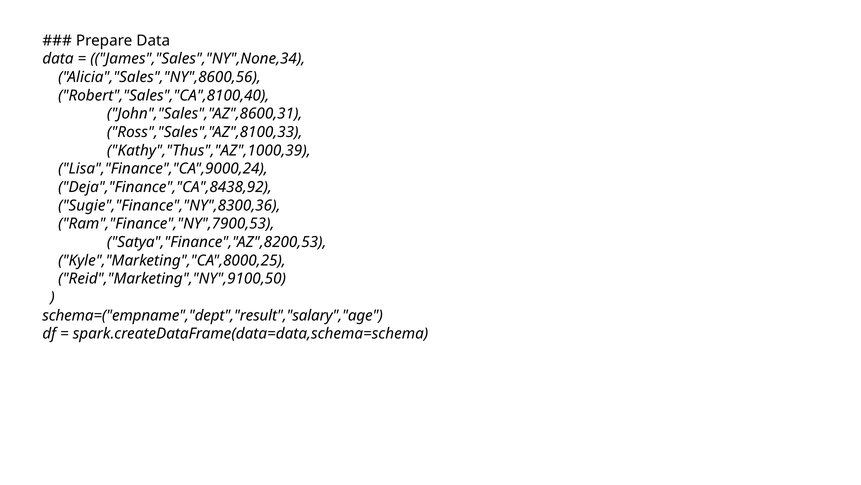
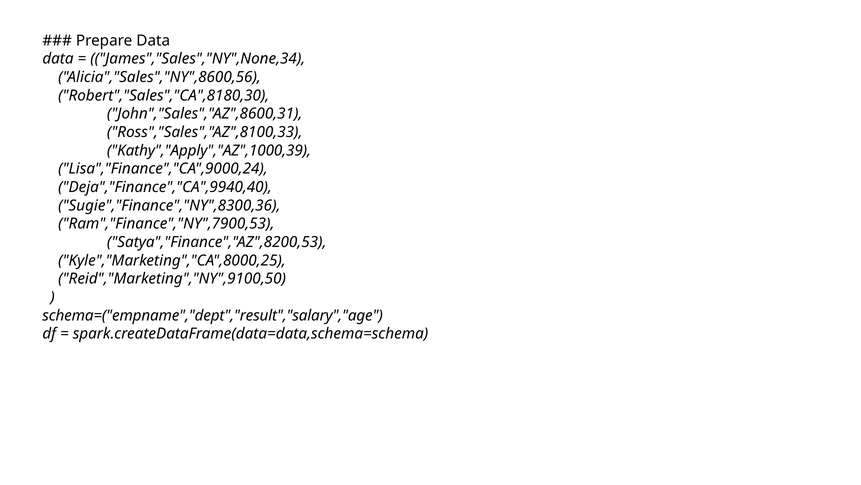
Robert","Sales","CA",8100,40: Robert","Sales","CA",8100,40 -> Robert","Sales","CA",8180,30 (164, 95)
Kathy","Thus","AZ",1000,39: Kathy","Thus","AZ",1000,39 -> Kathy","Apply","AZ",1000,39 (209, 150)
Deja","Finance","CA",8438,92: Deja","Finance","CA",8438,92 -> Deja","Finance","CA",9940,40 (165, 187)
